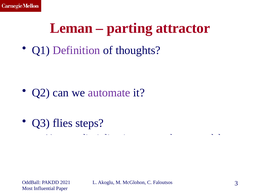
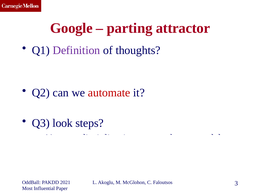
Leman: Leman -> Google (71, 28)
automate colour: purple -> red (109, 93)
Q3 flies: flies -> look (63, 123)
